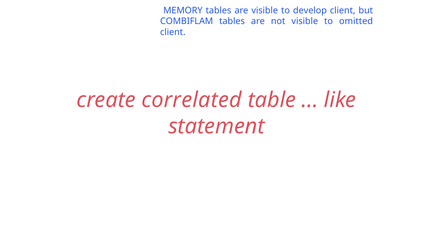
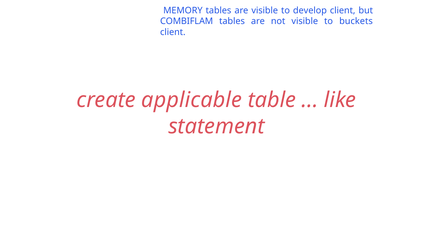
omitted: omitted -> buckets (356, 21)
correlated: correlated -> applicable (192, 100)
